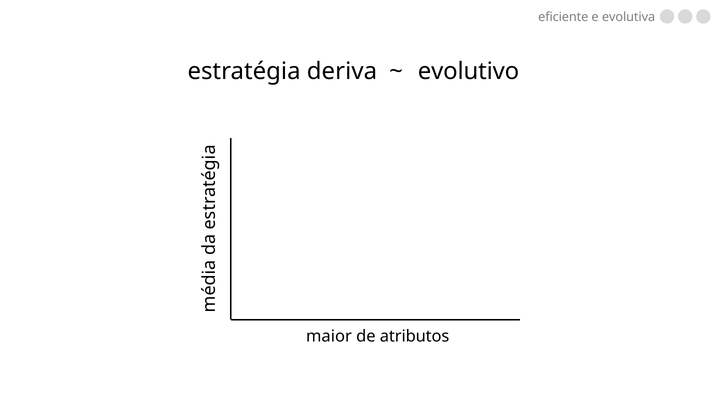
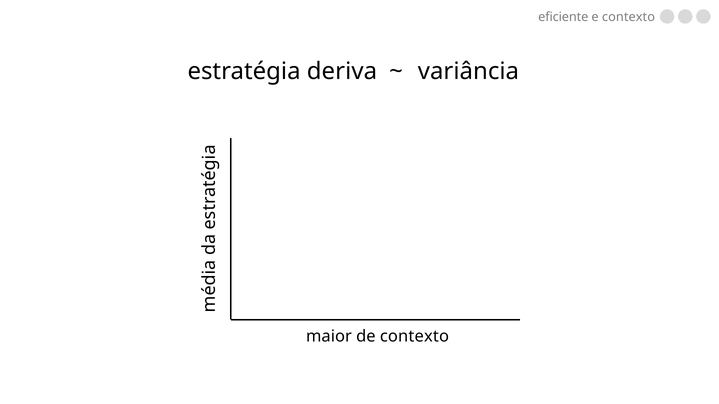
e evolutiva: evolutiva -> contexto (628, 17)
evolutivo: evolutivo -> variância (468, 71)
de atributos: atributos -> contexto (414, 337)
